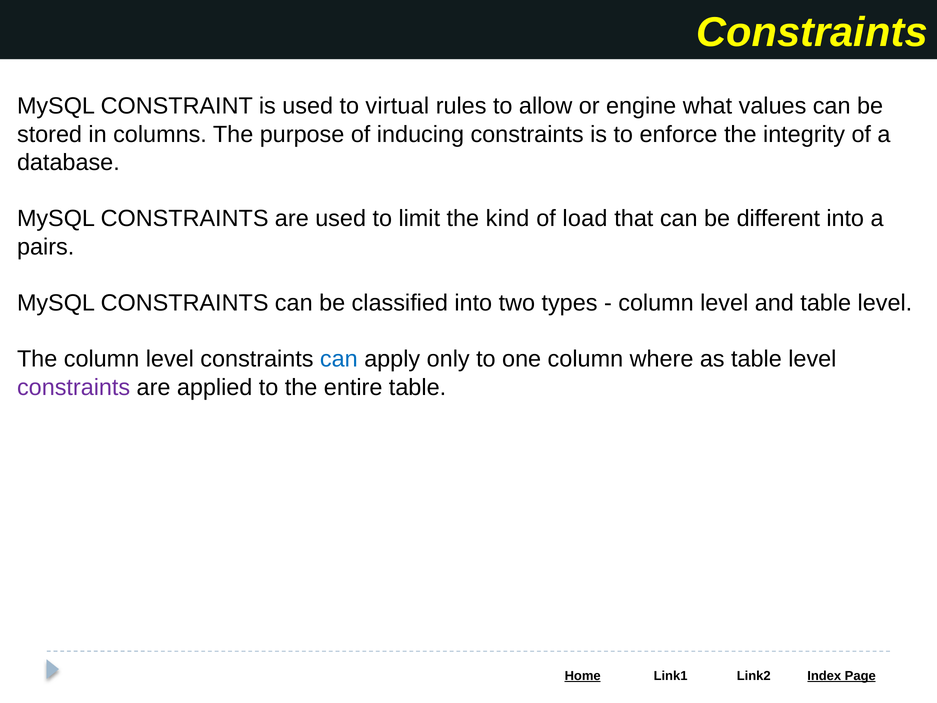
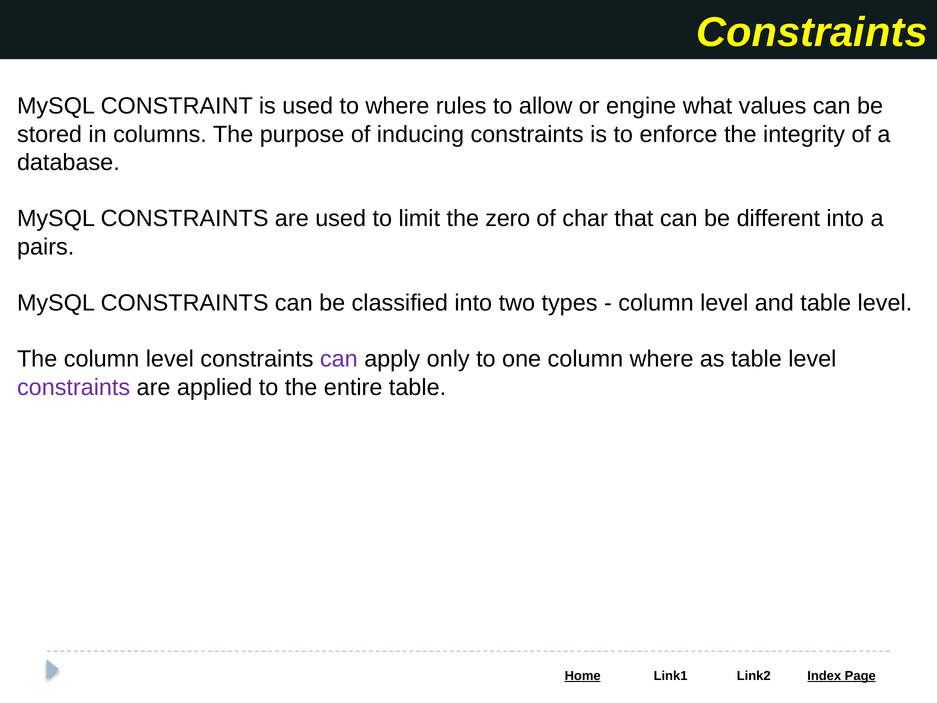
to virtual: virtual -> where (397, 106)
kind: kind -> zero (508, 219)
load: load -> char (585, 219)
can colour: blue -> purple (339, 359)
